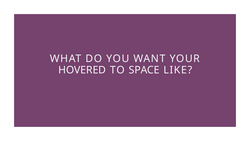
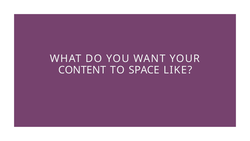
HOVERED: HOVERED -> CONTENT (82, 70)
